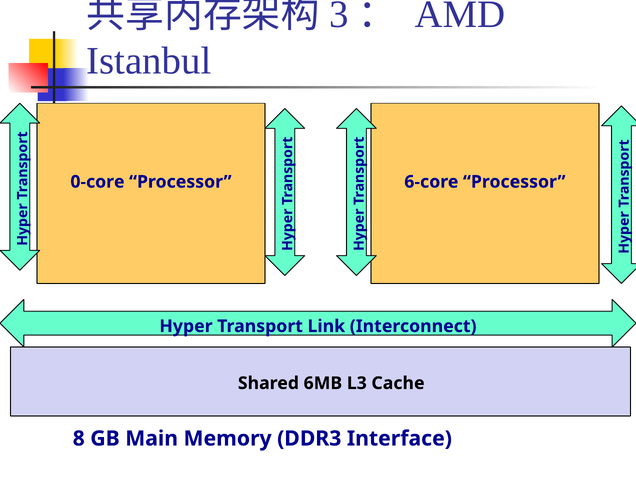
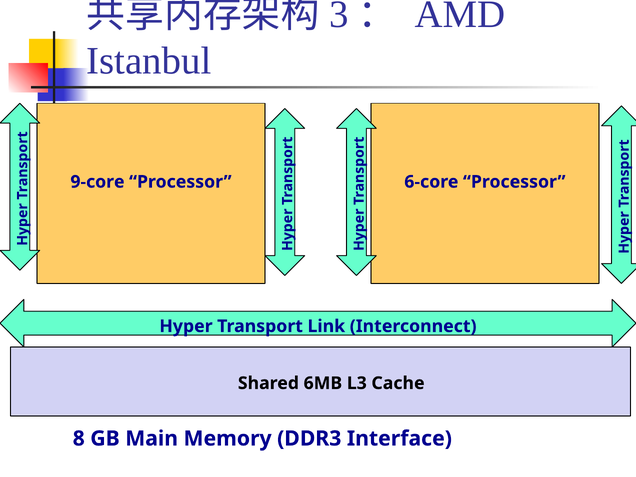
0-core: 0-core -> 9-core (97, 182)
